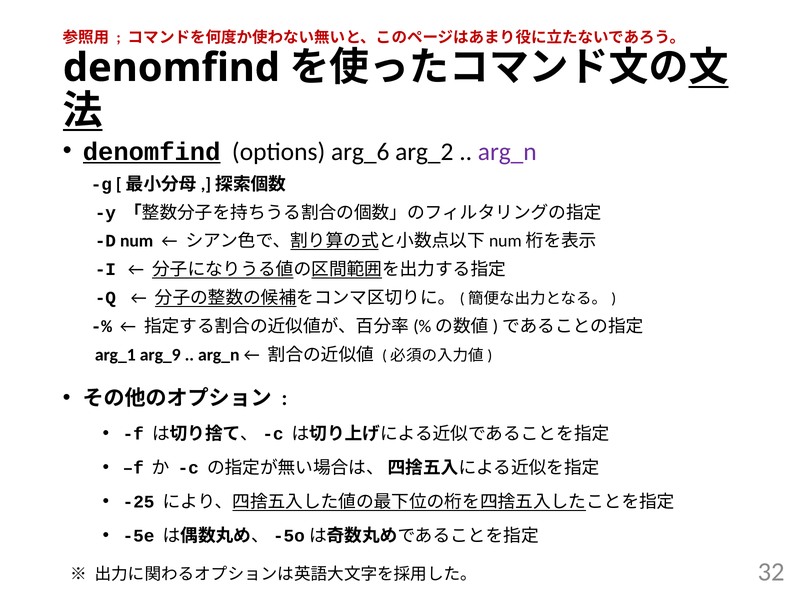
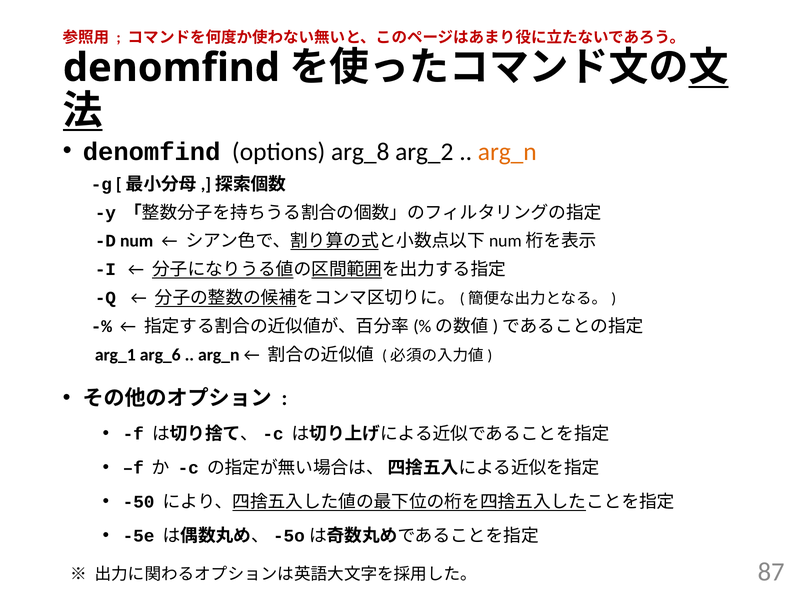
denomfind underline: present -> none (152, 152)
arg_6: arg_6 -> arg_8 (360, 152)
arg_n colour: purple -> orange (507, 152)
arg_9: arg_9 -> arg_6 (160, 355)
-25: -25 -> -50 (139, 502)
32: 32 -> 87 (771, 572)
